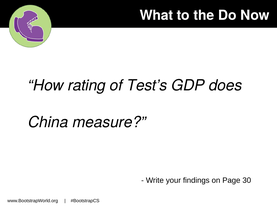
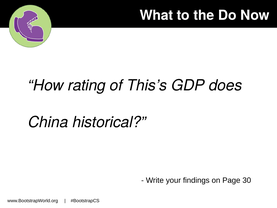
Test’s: Test’s -> This’s (147, 85)
measure: measure -> historical (107, 122)
